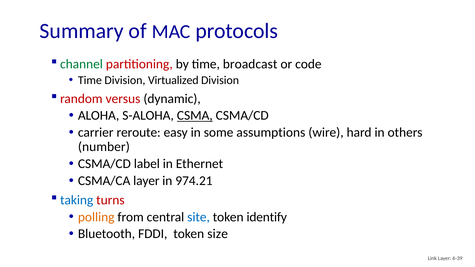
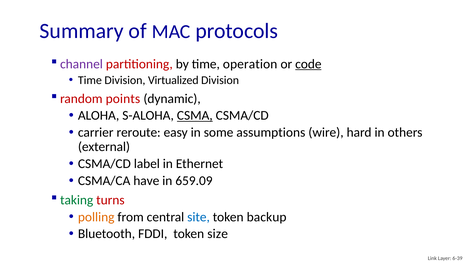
channel colour: green -> purple (81, 64)
broadcast: broadcast -> operation (250, 64)
code underline: none -> present (308, 64)
versus: versus -> points (123, 99)
number: number -> external (104, 147)
CSMA/CA layer: layer -> have (146, 181)
974.21: 974.21 -> 659.09 (194, 181)
taking colour: blue -> green (77, 200)
identify: identify -> backup (267, 217)
